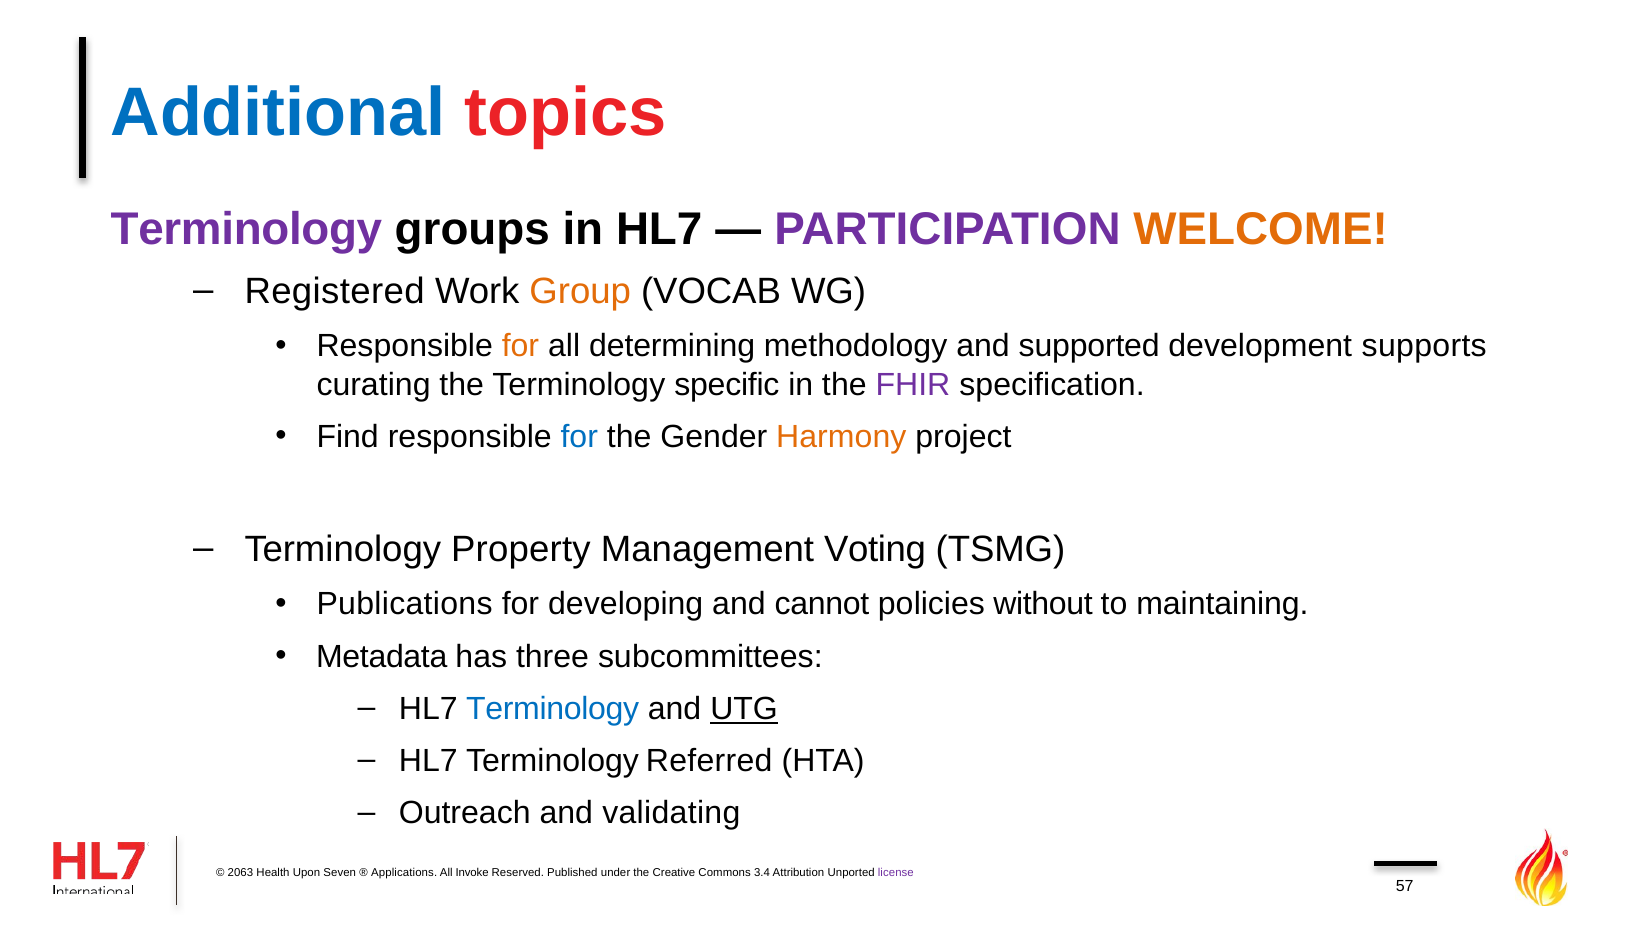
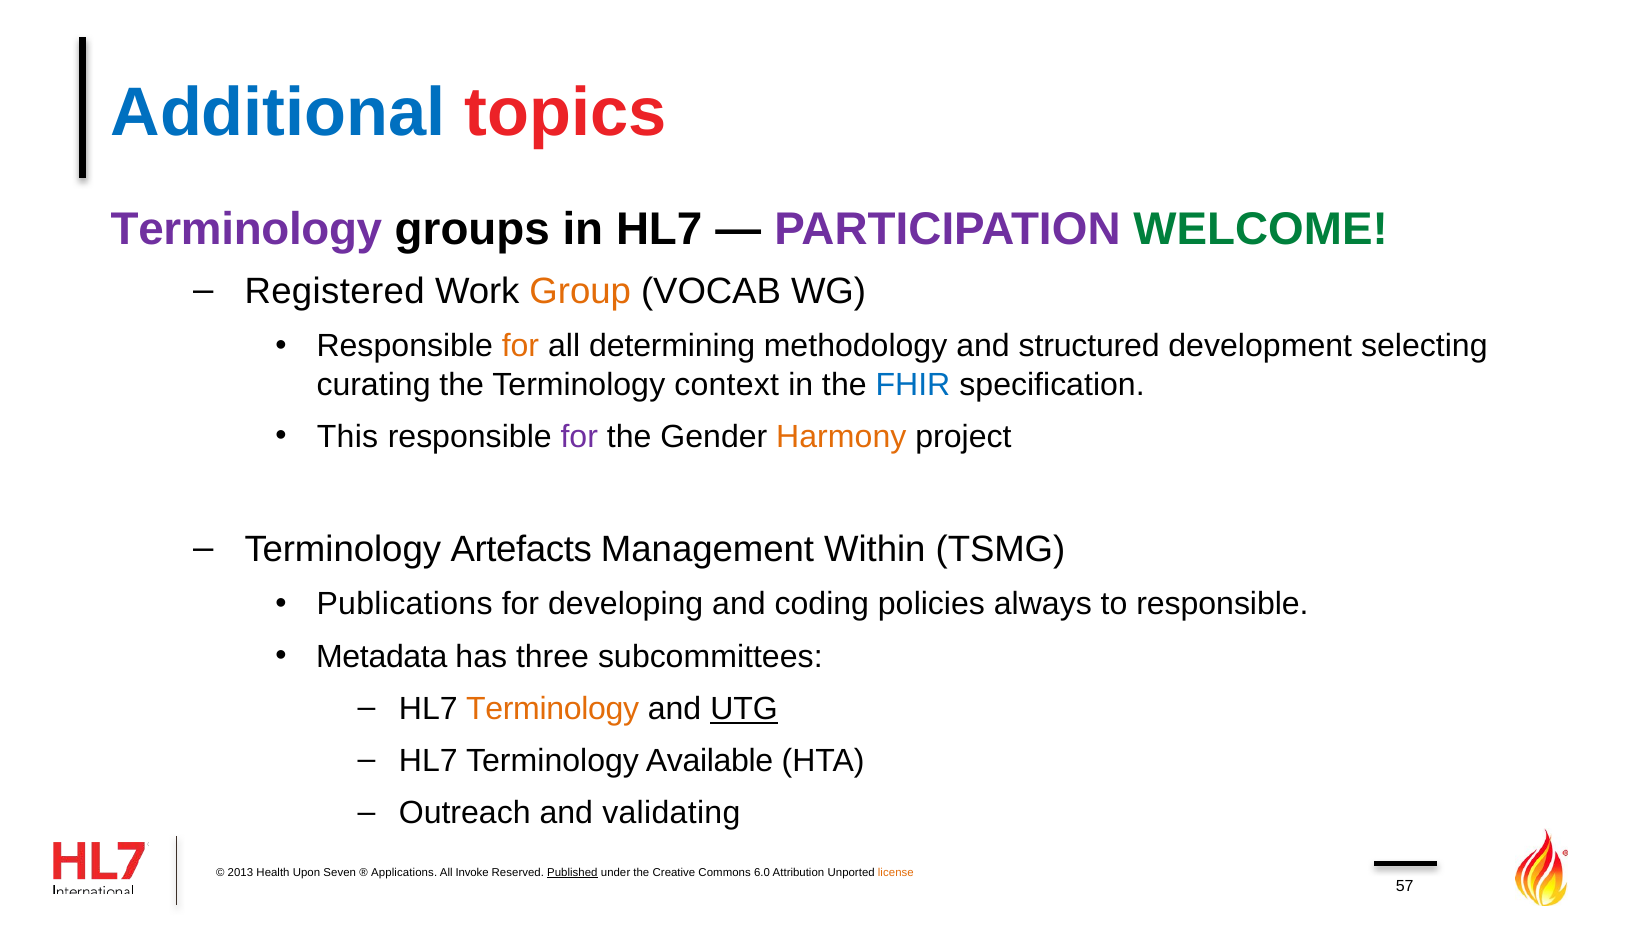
WELCOME colour: orange -> green (1261, 229)
supported: supported -> structured (1089, 346)
supports: supports -> selecting (1424, 346)
specific: specific -> context (727, 384)
FHIR colour: purple -> blue (913, 384)
Find: Find -> This (348, 437)
for colour: blue -> purple (579, 437)
Property: Property -> Artefacts (521, 549)
Voting: Voting -> Within (875, 549)
cannot: cannot -> coding (822, 604)
without: without -> always (1043, 604)
to maintaining: maintaining -> responsible (1222, 604)
Terminology colour: blue -> orange (553, 708)
Referred: Referred -> Available (709, 761)
2063: 2063 -> 2013 (240, 872)
Published underline: none -> present (572, 872)
3.4: 3.4 -> 6.0 (762, 872)
license colour: purple -> orange (896, 872)
